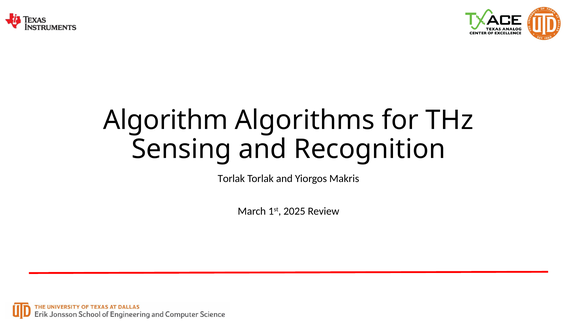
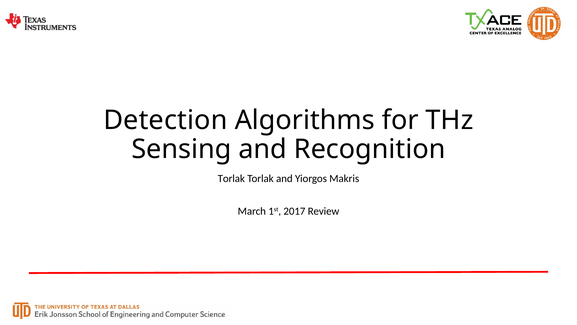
Algorithm: Algorithm -> Detection (165, 120)
2025: 2025 -> 2017 (294, 211)
